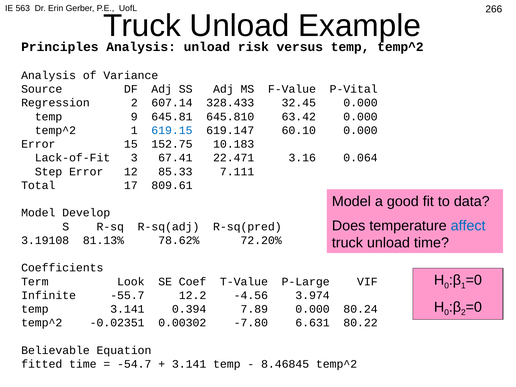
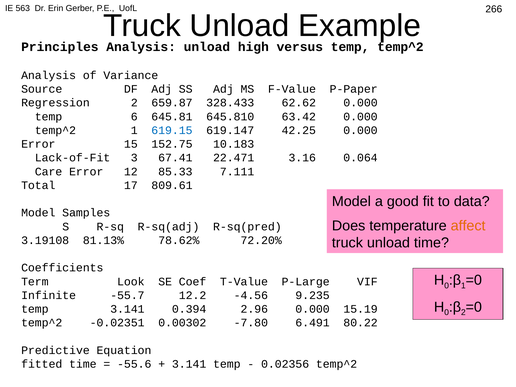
risk: risk -> high (253, 47)
P-Vital: P-Vital -> P-Paper (354, 89)
607.14: 607.14 -> 659.87 (172, 103)
32.45: 32.45 -> 62.62 (299, 103)
9: 9 -> 6 (134, 117)
60.10: 60.10 -> 42.25 (299, 130)
Step: Step -> Care (49, 172)
Develop: Develop -> Samples (86, 213)
affect colour: blue -> orange (468, 226)
3.974: 3.974 -> 9.235 (313, 295)
7.89: 7.89 -> 2.96 (254, 309)
80.24: 80.24 -> 15.19 (361, 309)
6.631: 6.631 -> 6.491 (313, 323)
Believable: Believable -> Predictive (55, 350)
-54.7: -54.7 -> -55.6 (134, 364)
8.46845: 8.46845 -> 0.02356 (285, 364)
